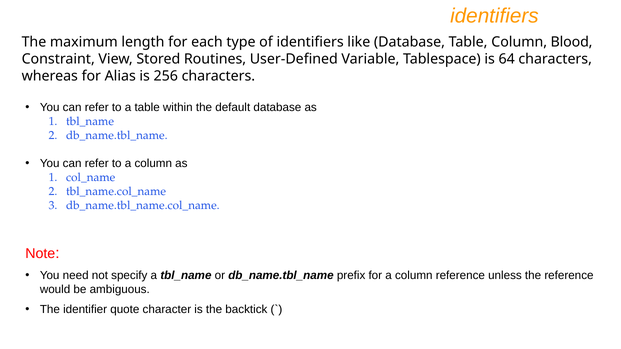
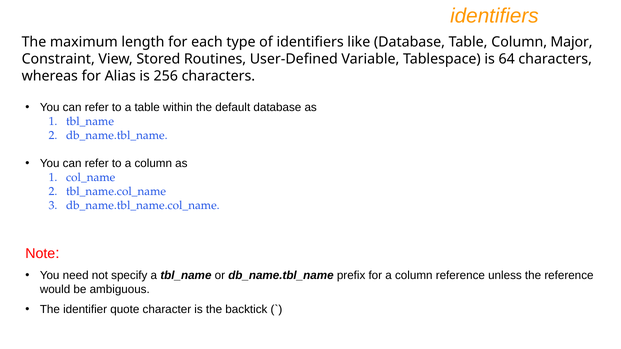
Blood: Blood -> Major (572, 42)
